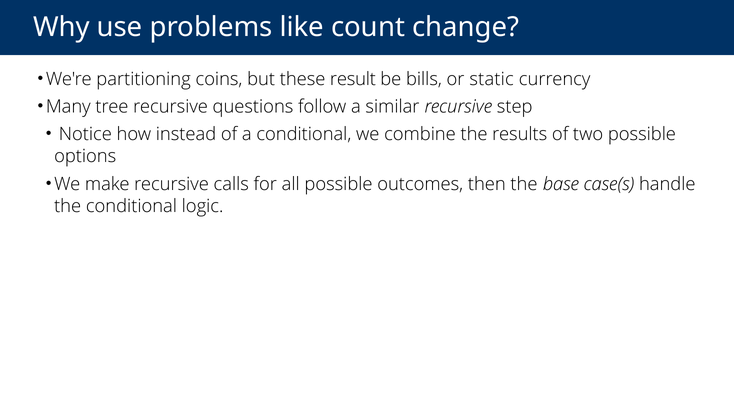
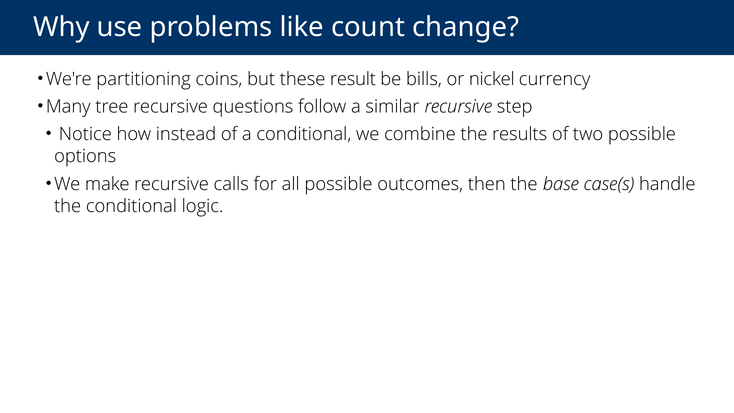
static: static -> nickel (492, 79)
